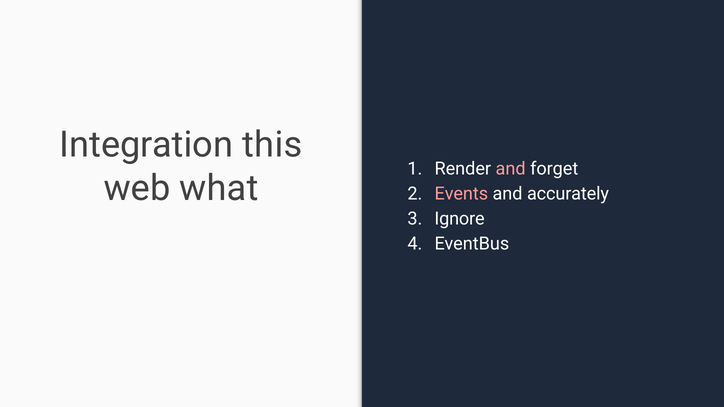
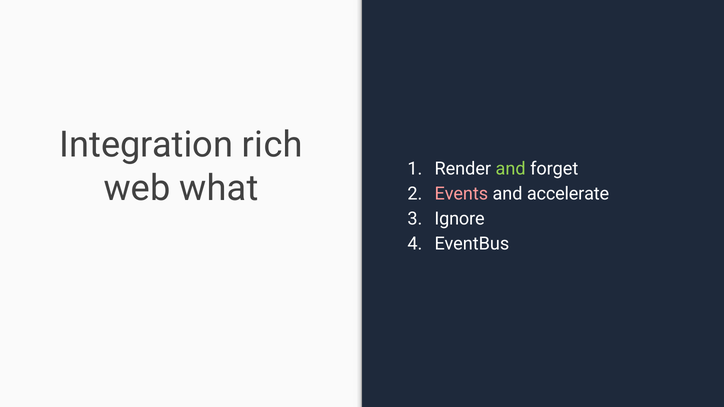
this: this -> rich (272, 145)
and colour: pink -> light green (511, 169)
accurately: accurately -> accelerate (568, 194)
